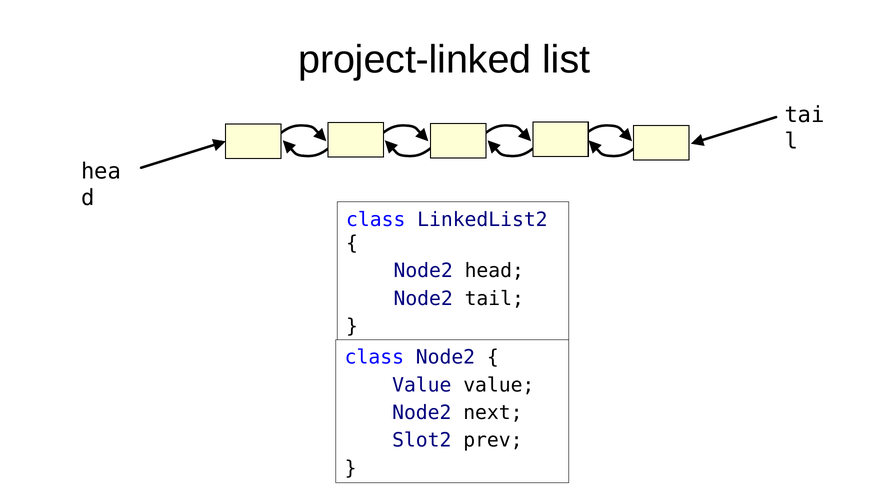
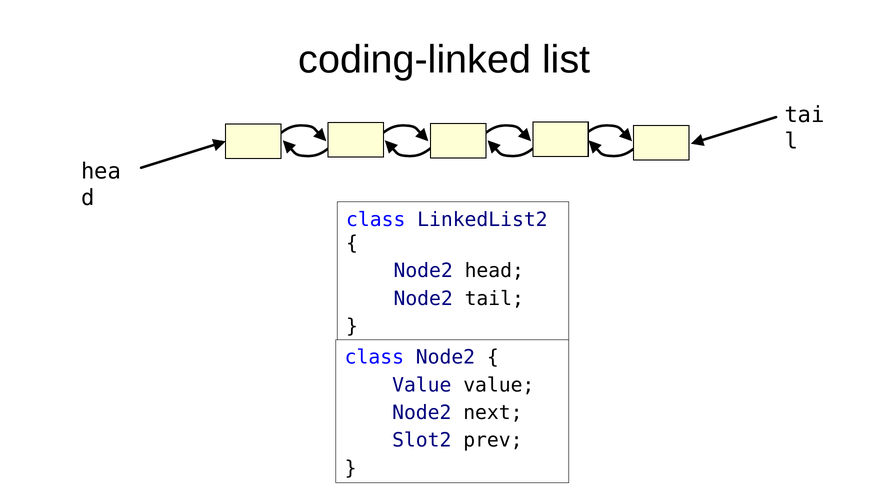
project-linked: project-linked -> coding-linked (415, 60)
